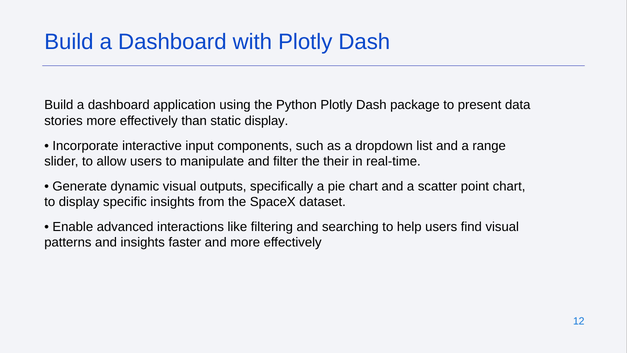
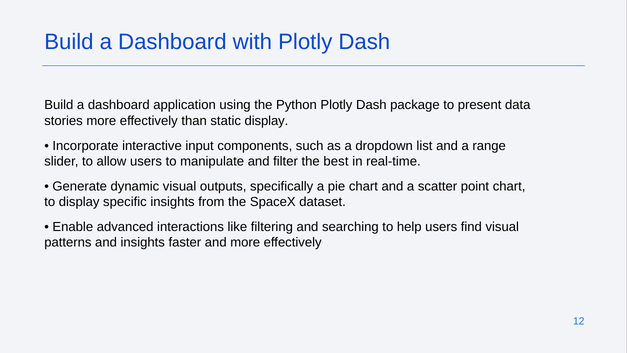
their: their -> best (336, 161)
